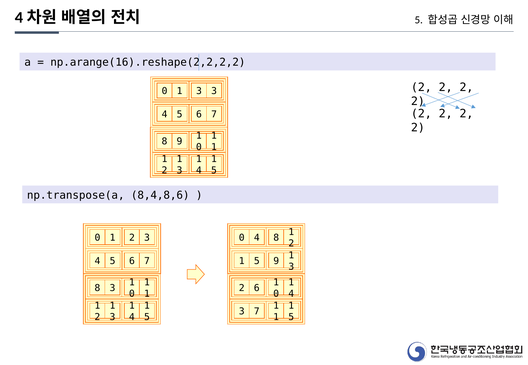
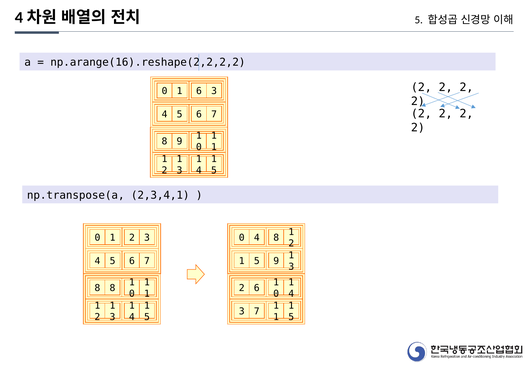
0 1 3: 3 -> 6 (199, 91)
8,4,8,6: 8,4,8,6 -> 2,3,4,1 (160, 195)
8 3: 3 -> 8 (112, 289)
